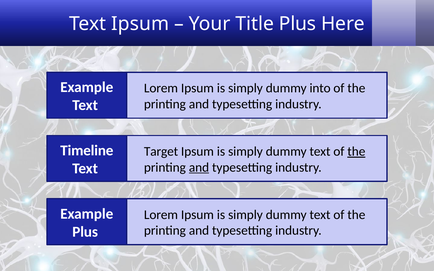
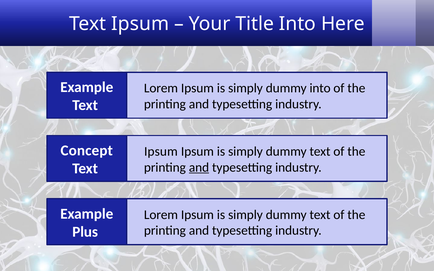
Title Plus: Plus -> Into (297, 24)
Timeline: Timeline -> Concept (87, 151)
Target: Target -> Ipsum (161, 152)
the underline: present -> none (356, 152)
